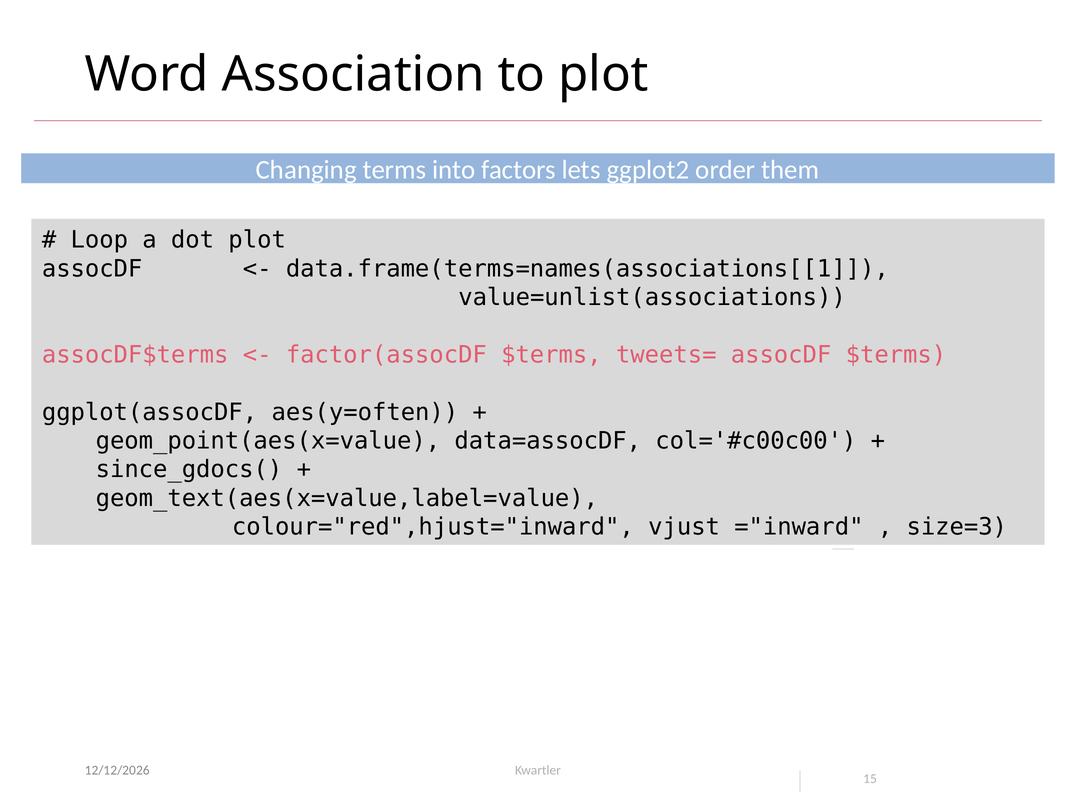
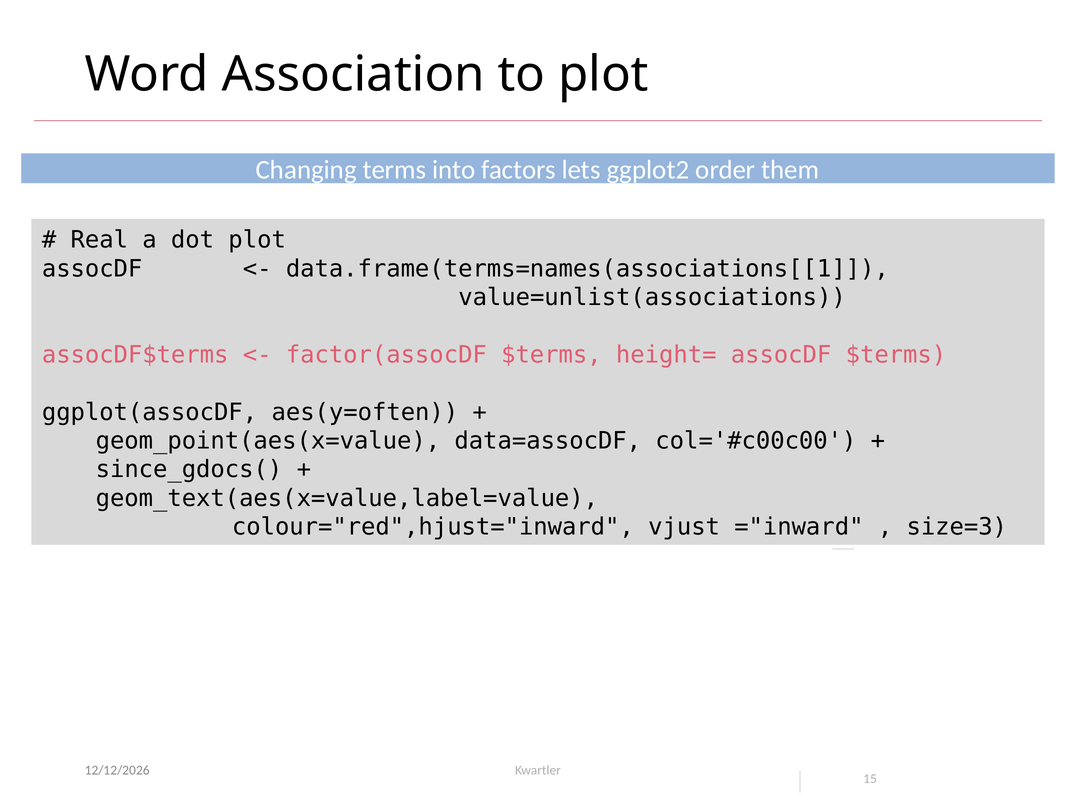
Loop: Loop -> Real (99, 240)
tweets=: tweets= -> height= (666, 355)
